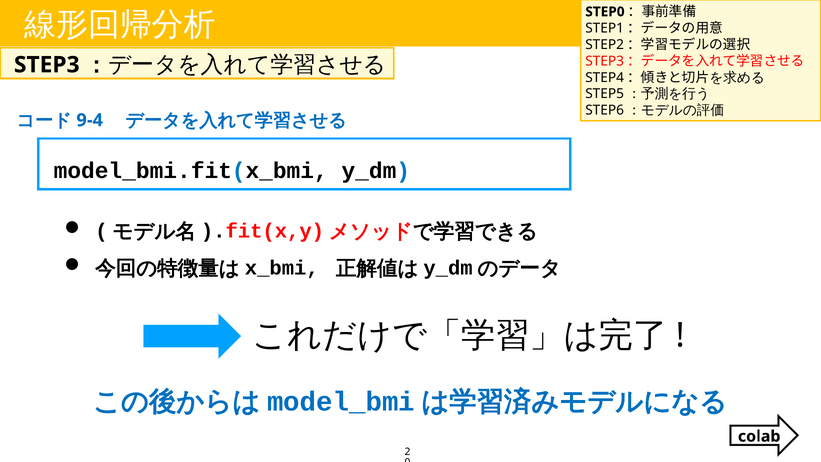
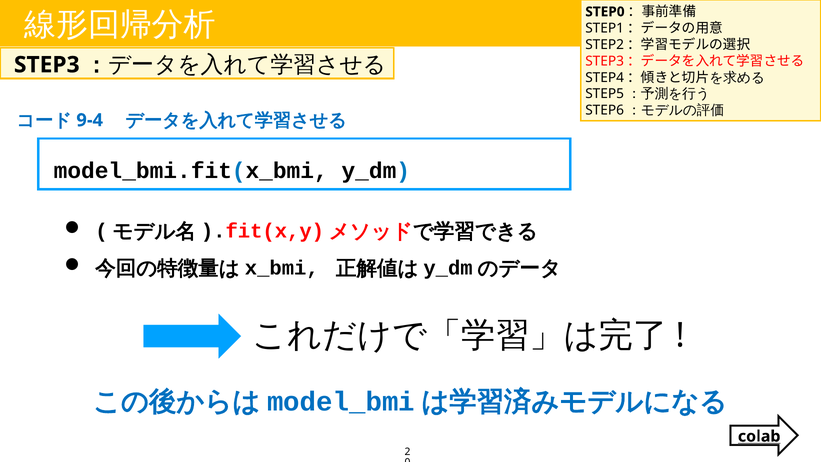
colab underline: none -> present (759, 436)
